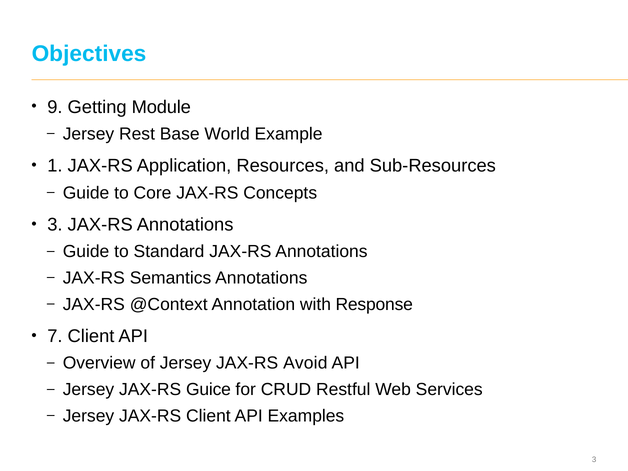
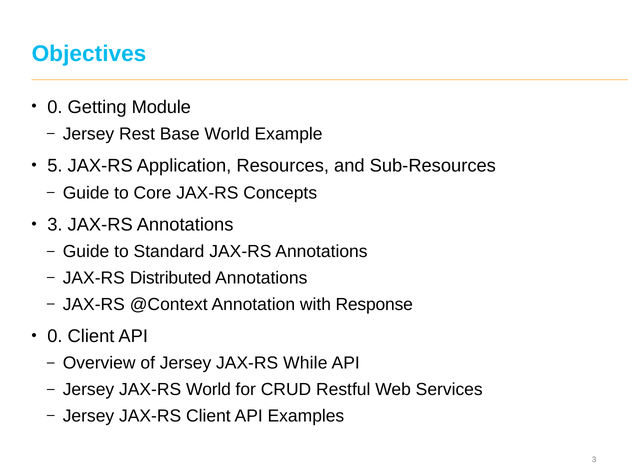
9: 9 -> 0 (55, 107)
1: 1 -> 5 (55, 166)
Semantics: Semantics -> Distributed (171, 278)
7: 7 -> 0 (55, 336)
Avoid: Avoid -> While (305, 363)
JAX-RS Guice: Guice -> World (208, 390)
